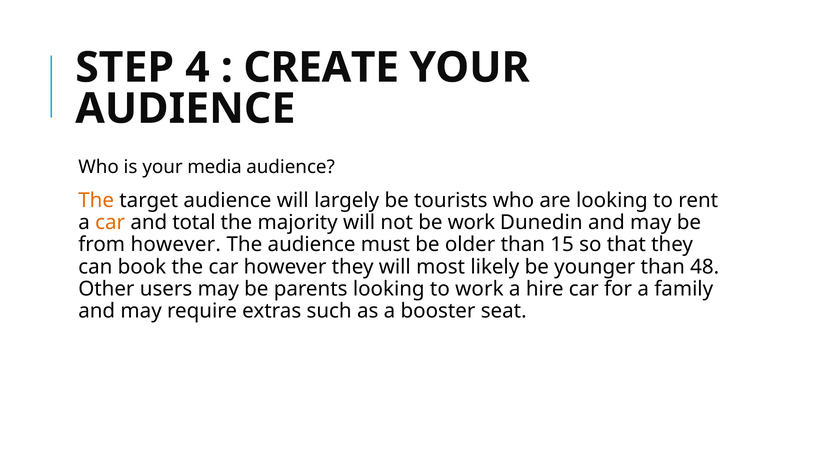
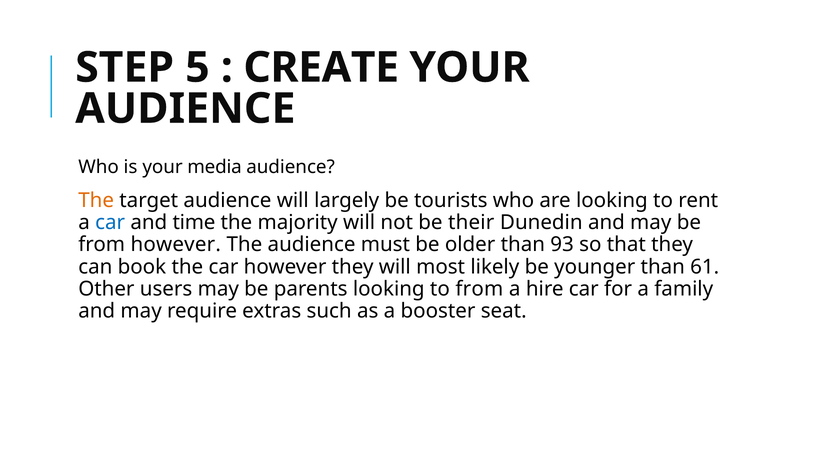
4: 4 -> 5 (197, 68)
car colour: orange -> blue (110, 223)
total: total -> time (194, 223)
be work: work -> their (471, 223)
15: 15 -> 93 (562, 245)
48: 48 -> 61 (705, 267)
to work: work -> from (479, 289)
